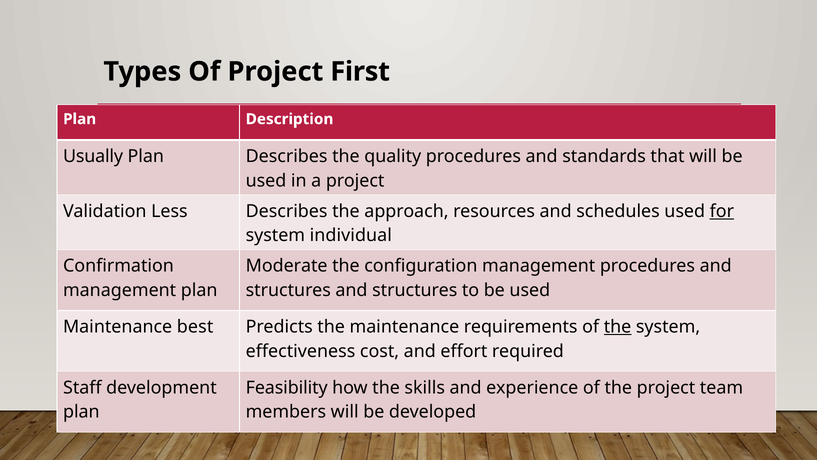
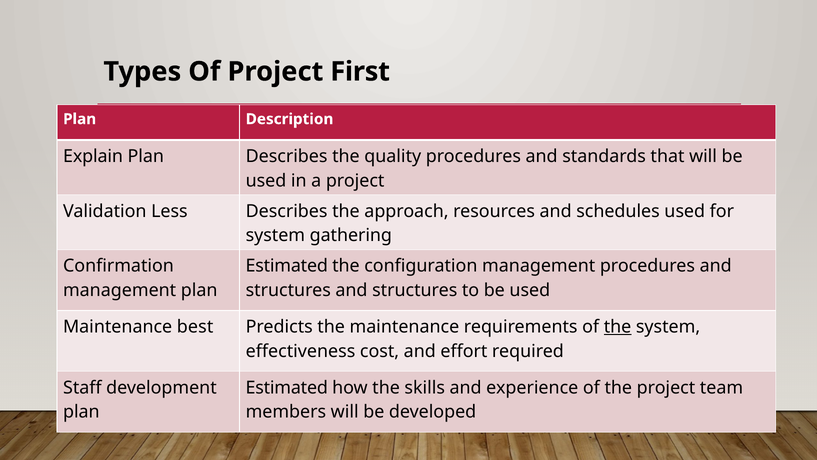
Usually: Usually -> Explain (93, 156)
for underline: present -> none (722, 211)
individual: individual -> gathering (351, 235)
Moderate: Moderate -> Estimated (287, 266)
Feasibility: Feasibility -> Estimated (287, 387)
